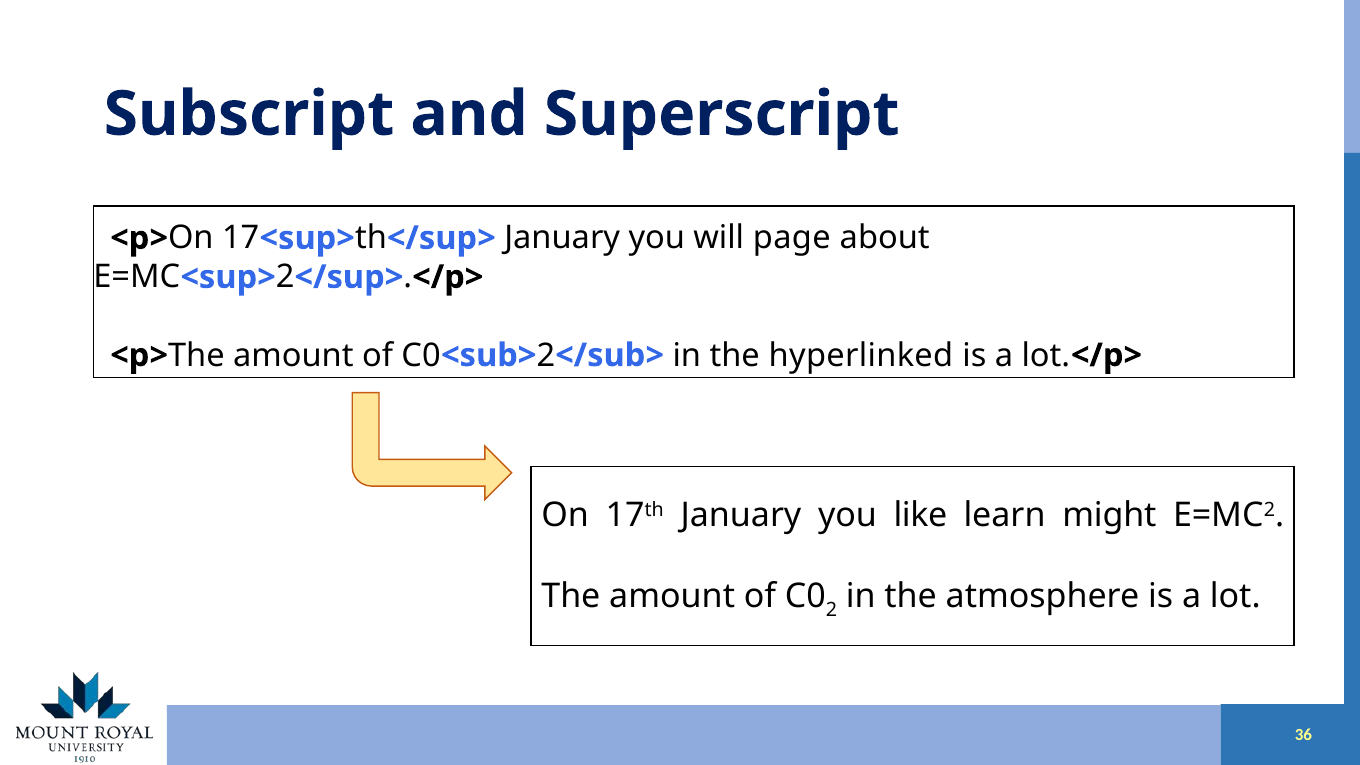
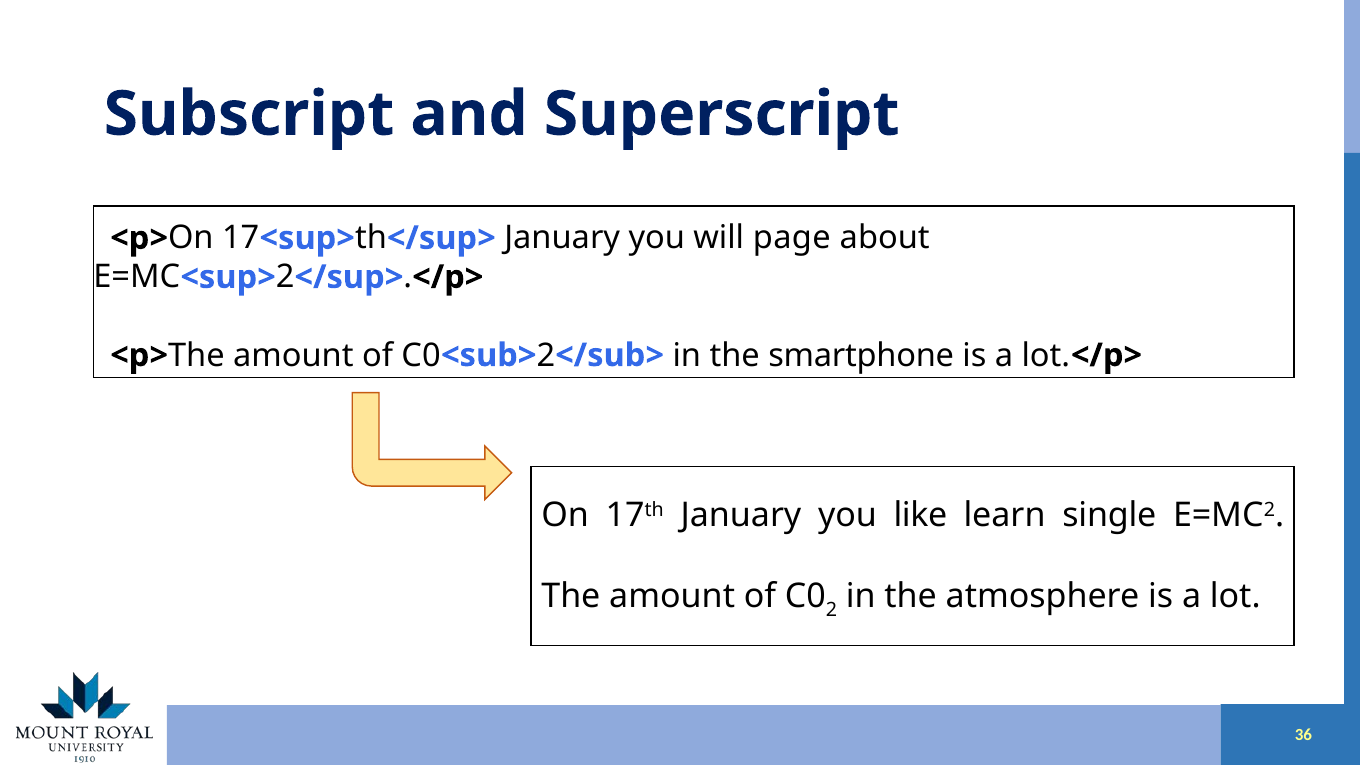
hyperlinked: hyperlinked -> smartphone (861, 355)
might: might -> single (1109, 515)
